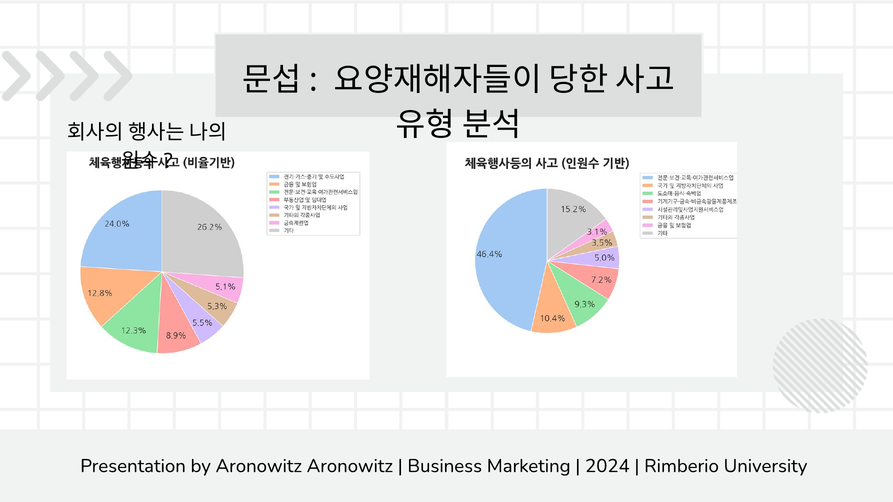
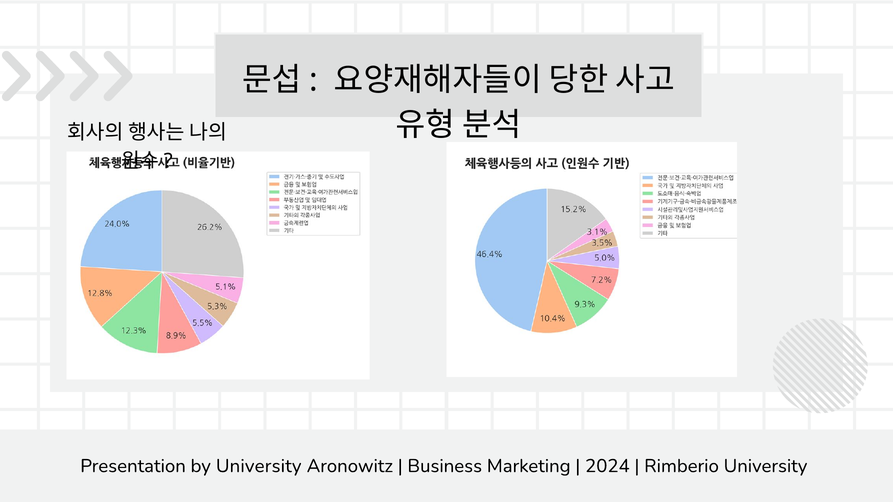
by Aronowitz: Aronowitz -> University (259, 466)
